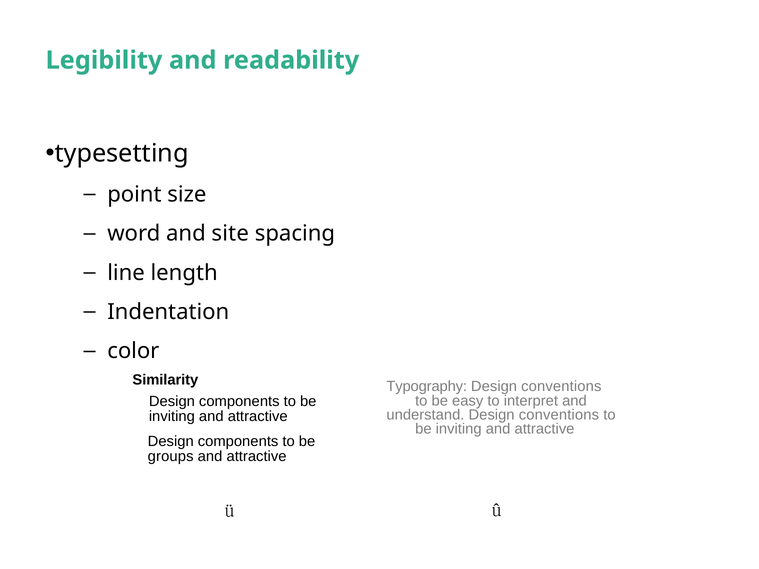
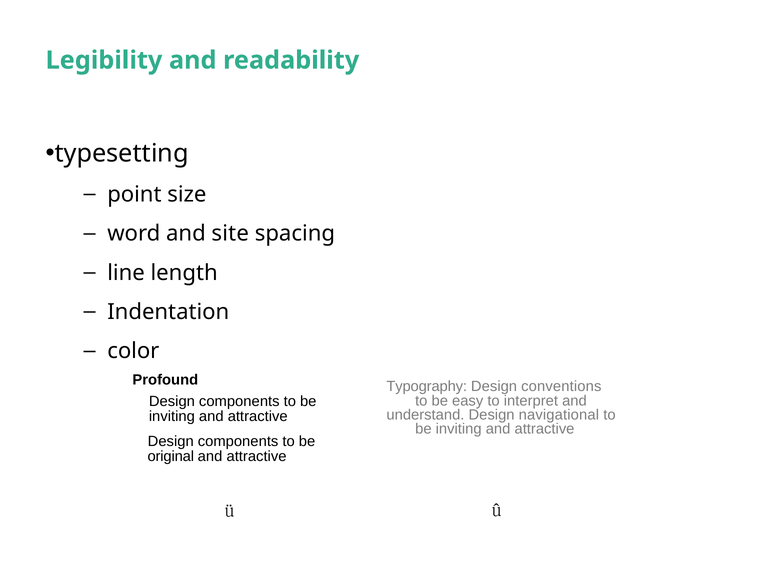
Similarity: Similarity -> Profound (165, 380)
understand Design conventions: conventions -> navigational (559, 415)
groups: groups -> original (171, 457)
